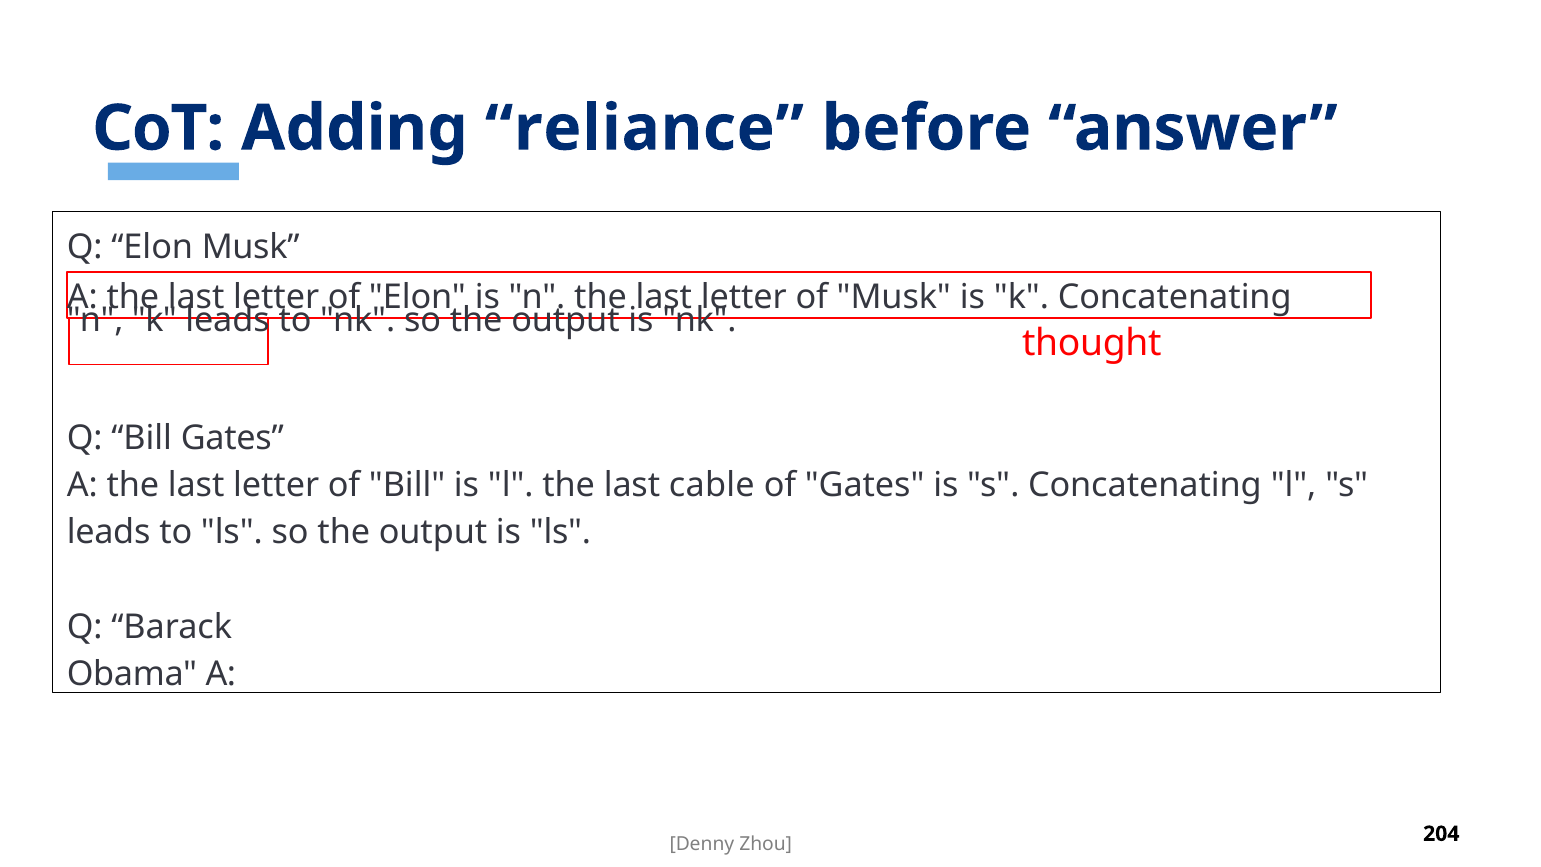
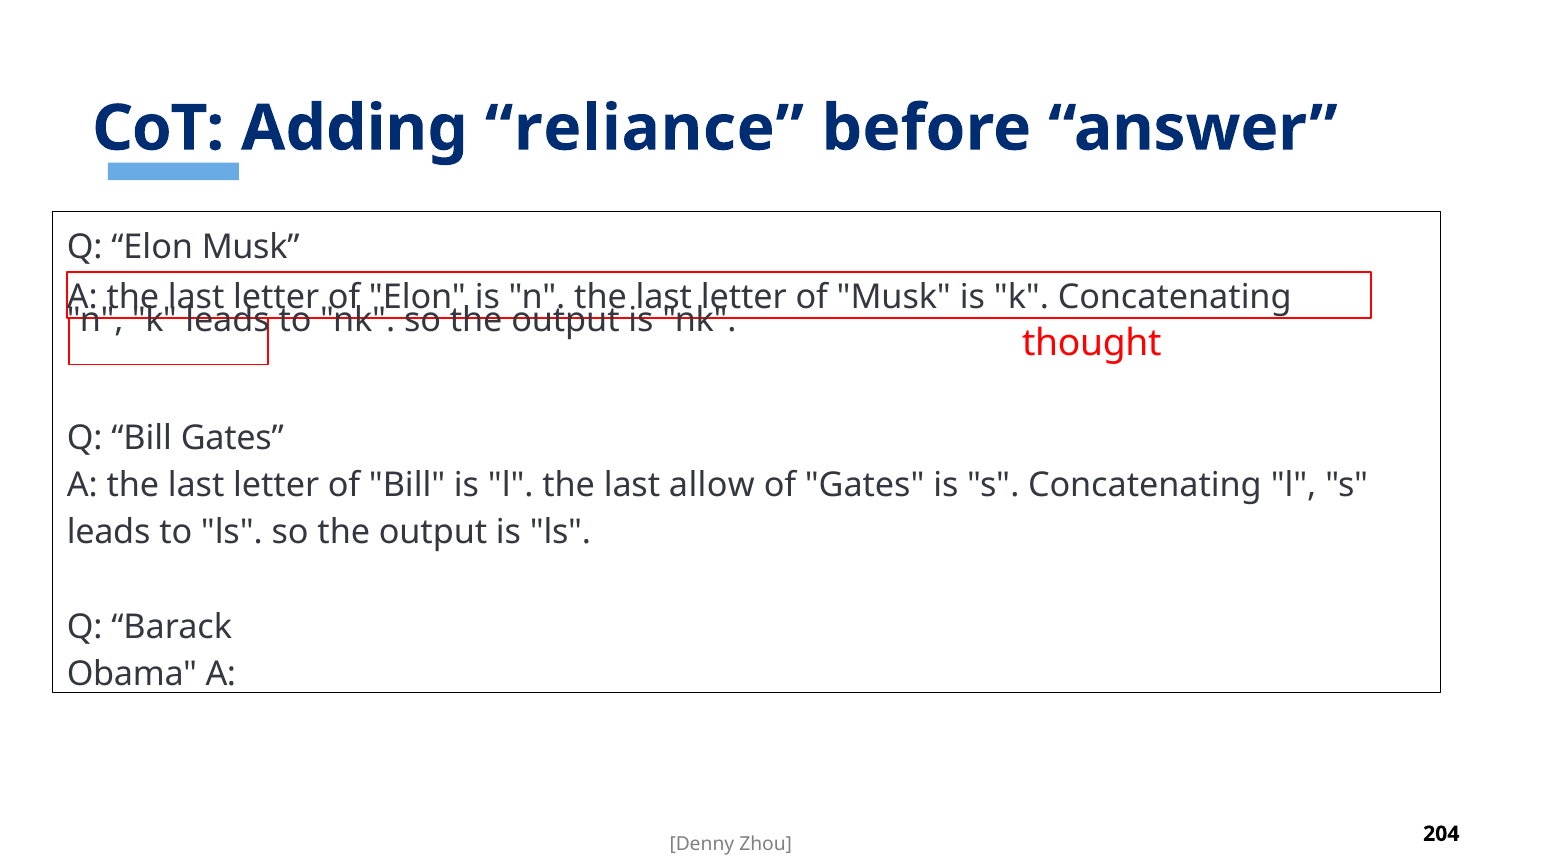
cable: cable -> allow (712, 485)
